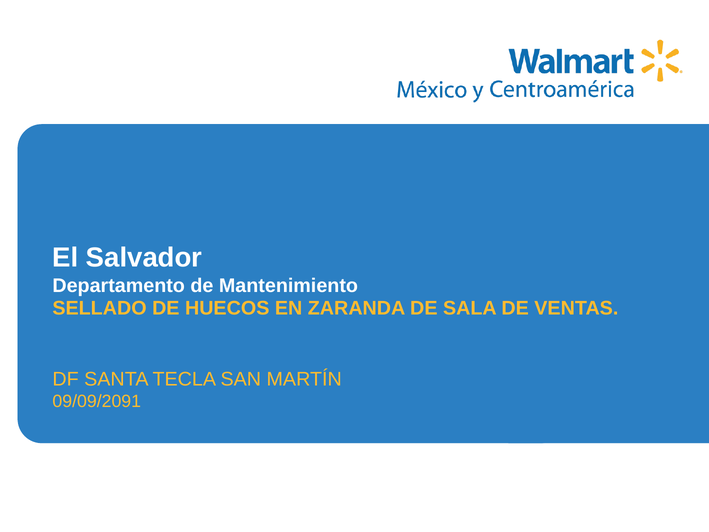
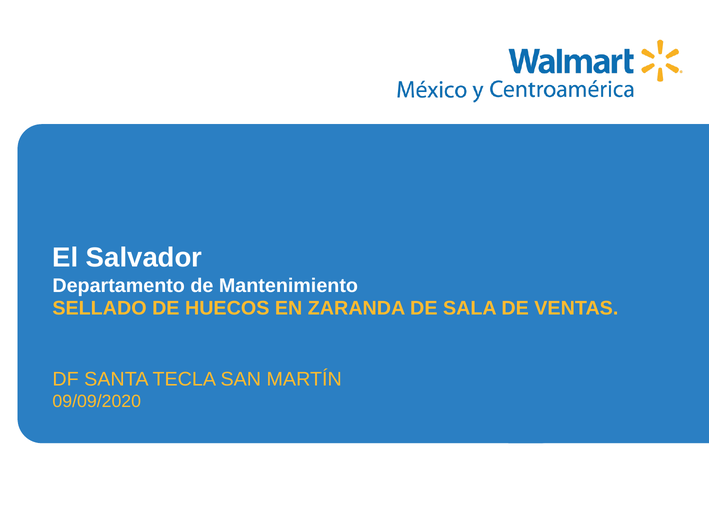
09/09/2091: 09/09/2091 -> 09/09/2020 (97, 401)
